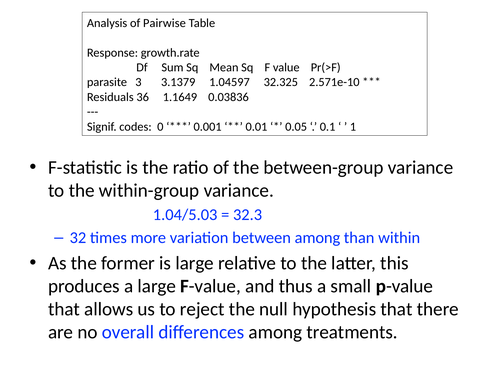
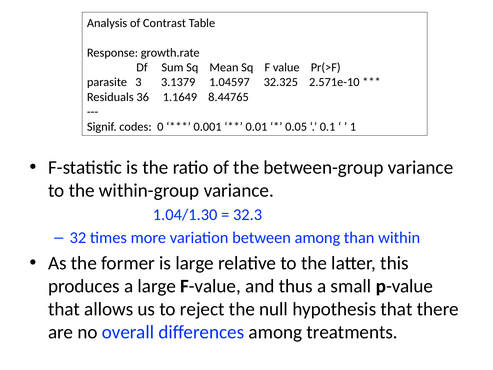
Pairwise: Pairwise -> Contrast (164, 23)
0.03836: 0.03836 -> 8.44765 (229, 97)
1.04/5.03: 1.04/5.03 -> 1.04/1.30 (185, 215)
